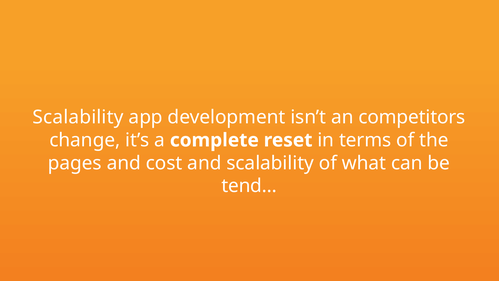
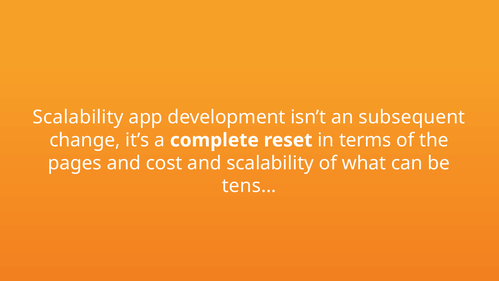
competitors: competitors -> subsequent (412, 117)
tend…: tend… -> tens… (249, 186)
